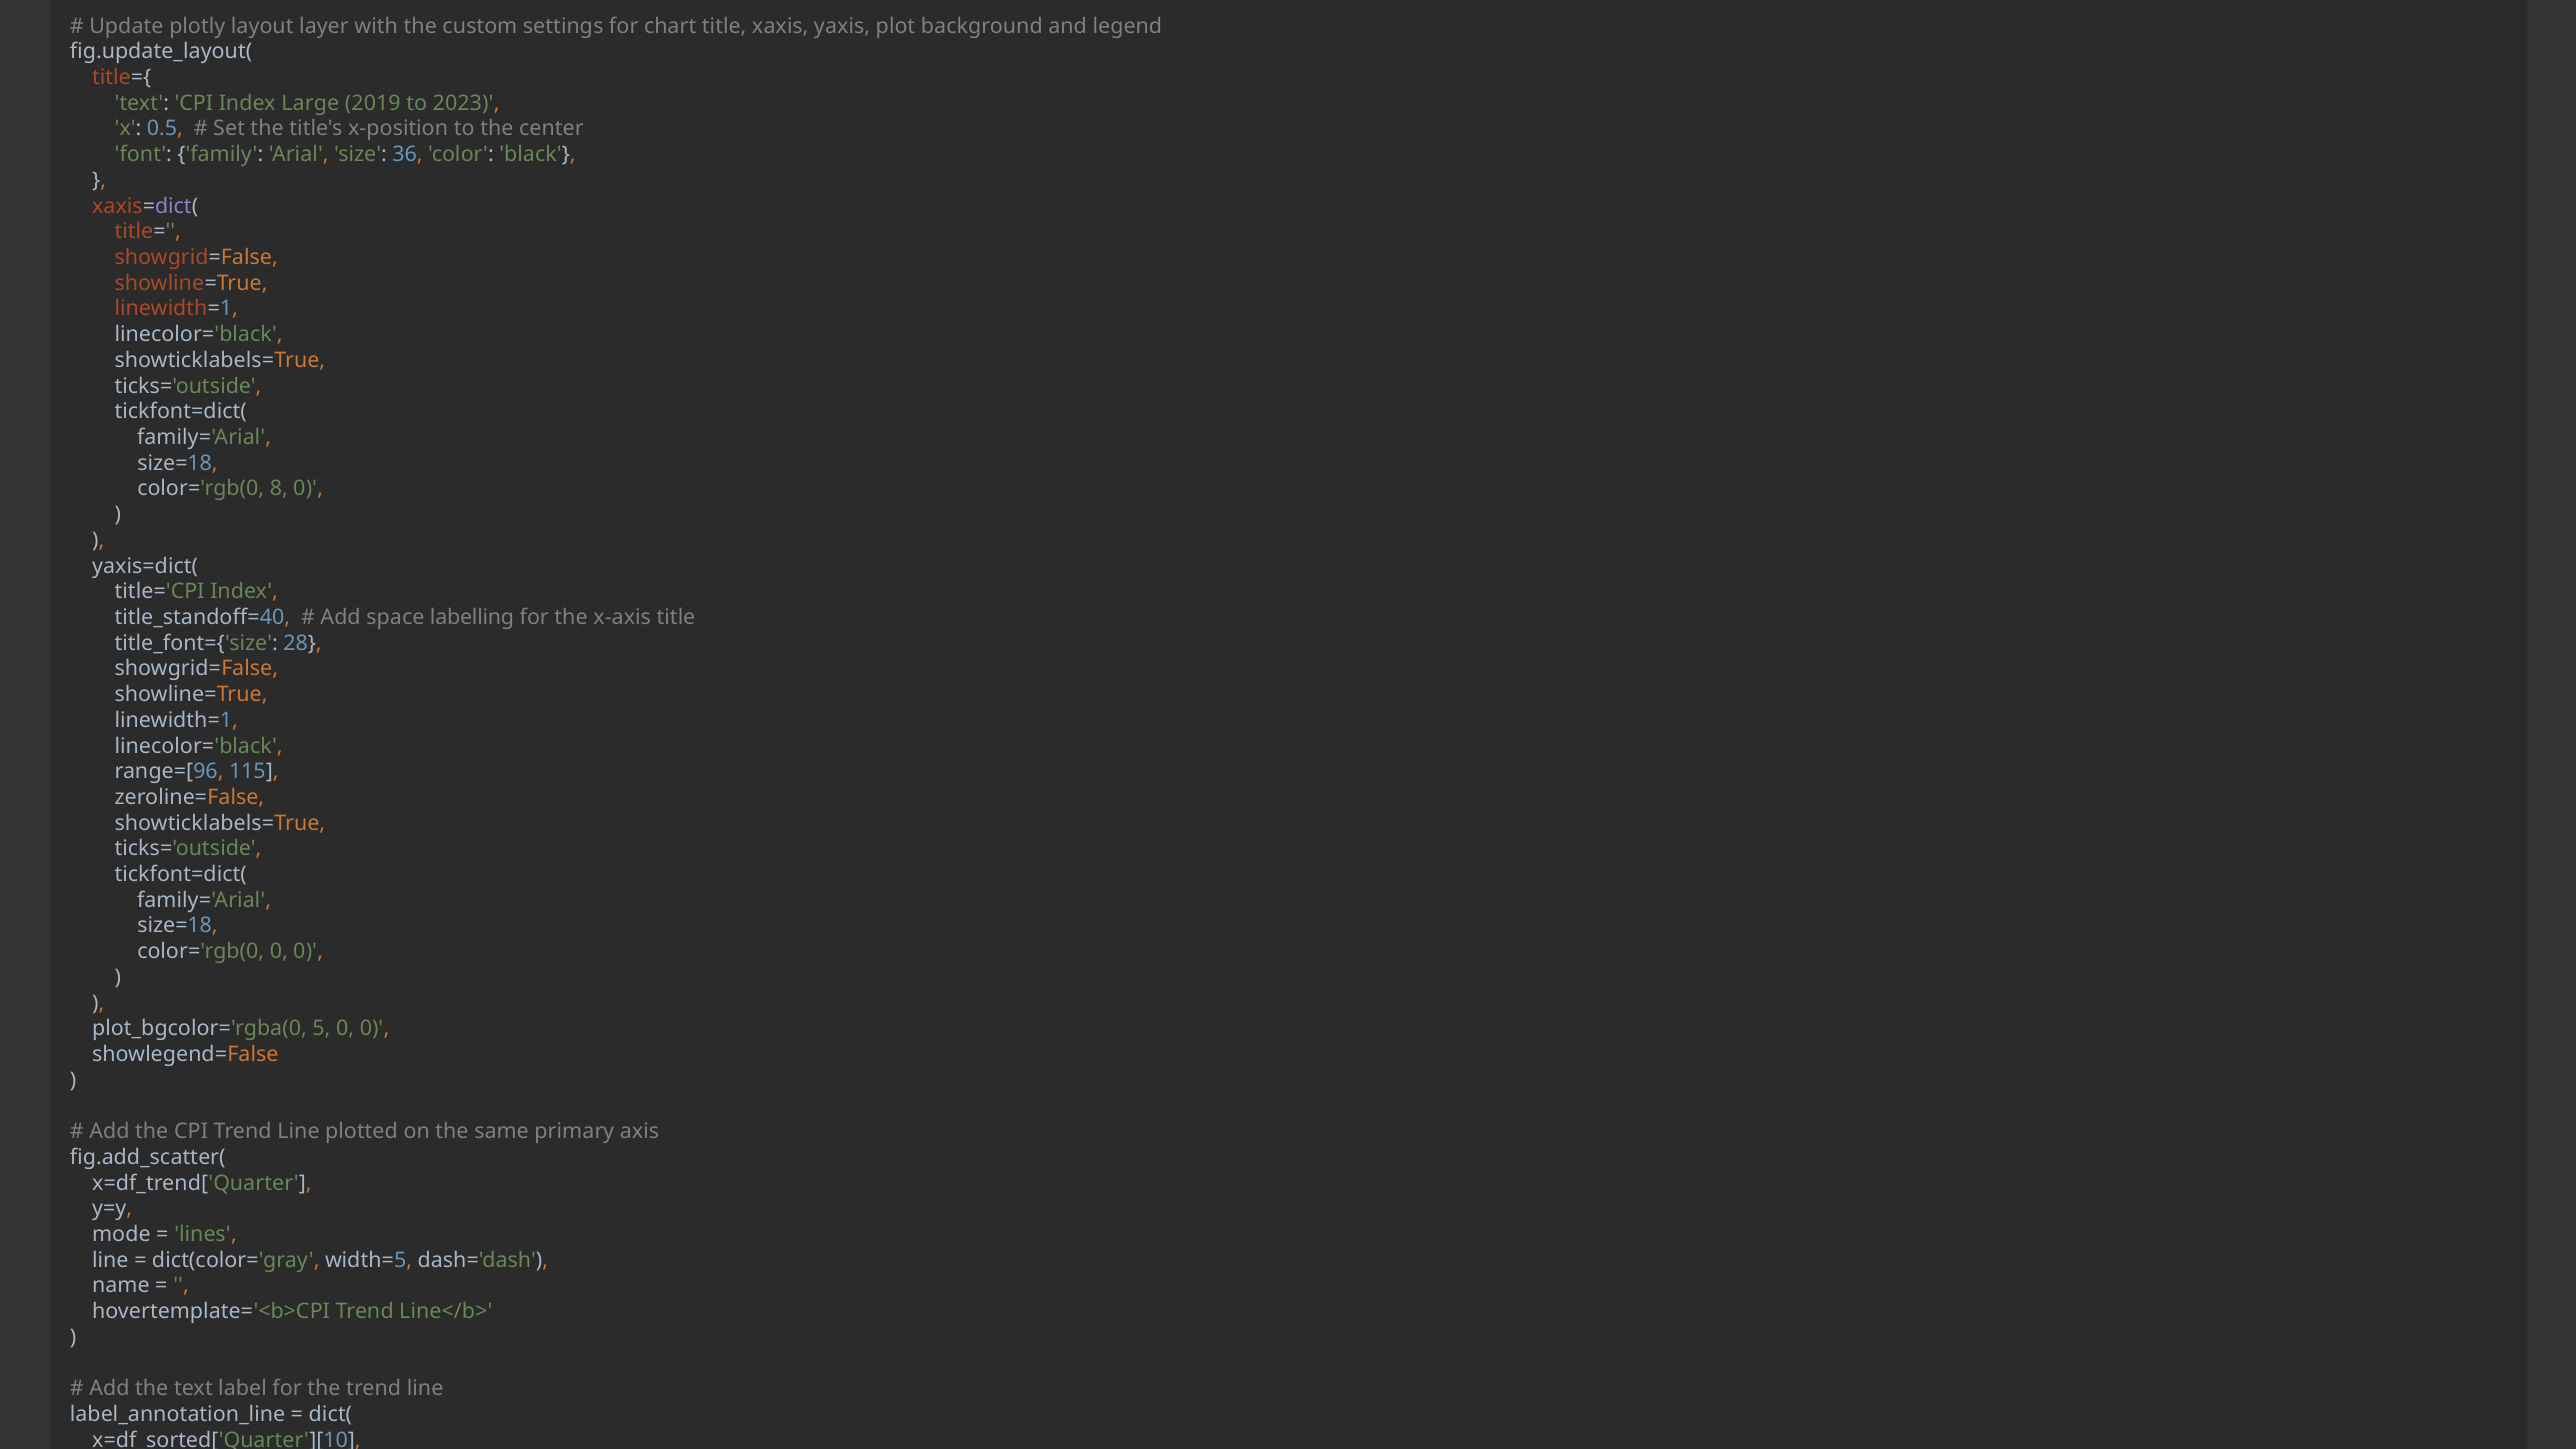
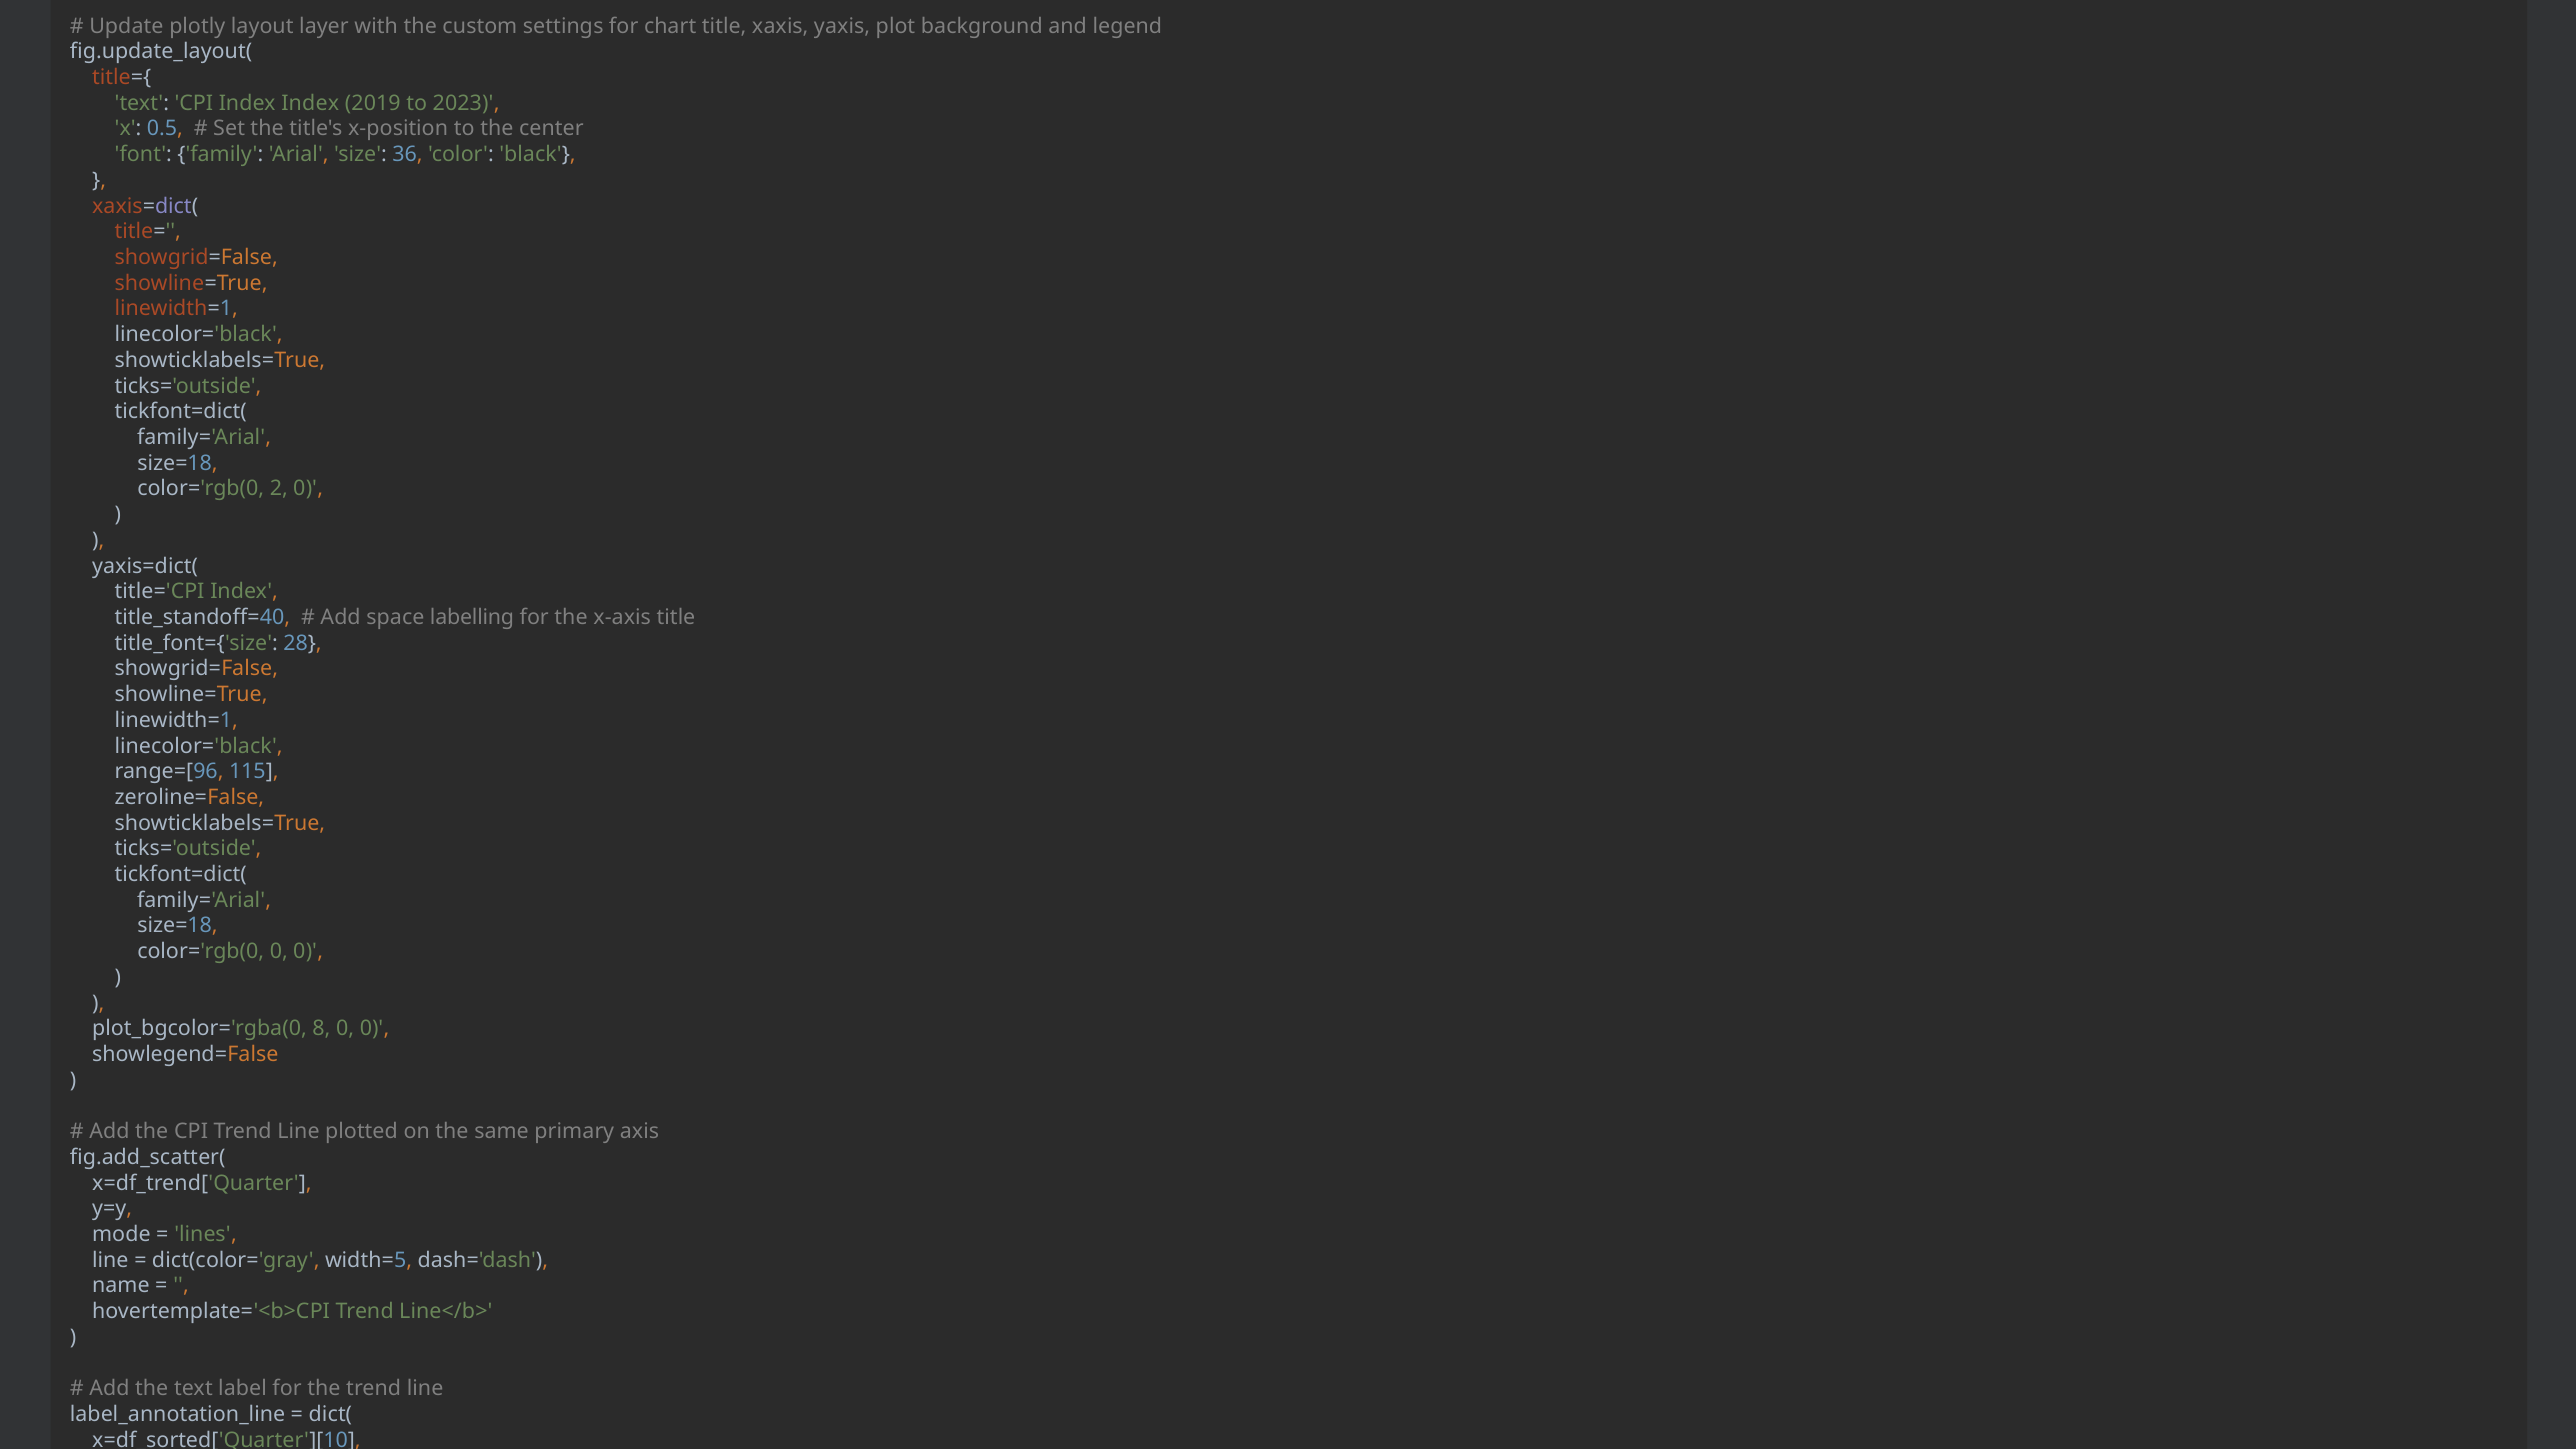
Index Large: Large -> Index (310, 103)
8: 8 -> 2 (279, 489)
5: 5 -> 8 (321, 1029)
